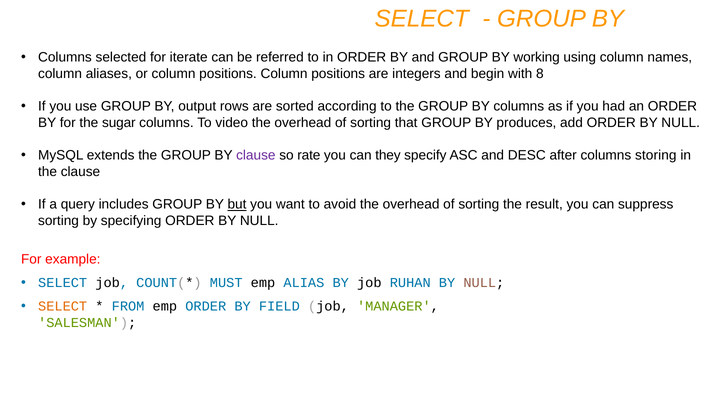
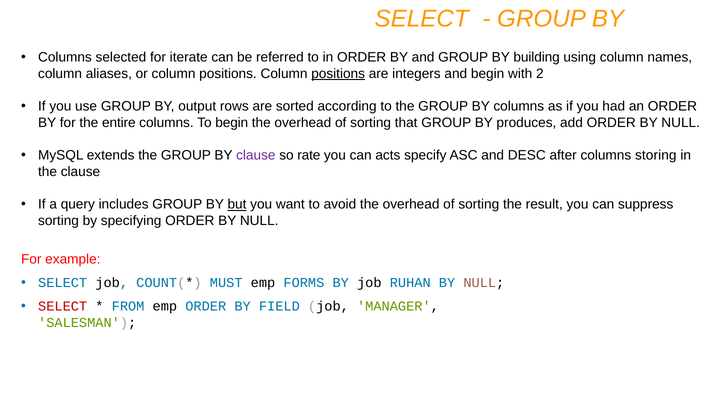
working: working -> building (537, 57)
positions underline: none -> present (338, 74)
8: 8 -> 2 (540, 74)
sugar: sugar -> entire (119, 123)
To video: video -> begin (232, 123)
they: they -> acts (388, 155)
ALIAS: ALIAS -> FORMS (304, 283)
SELECT colour: orange -> red (63, 306)
